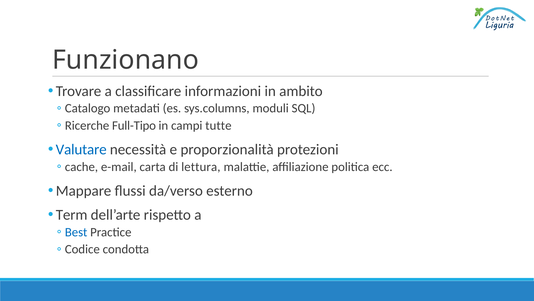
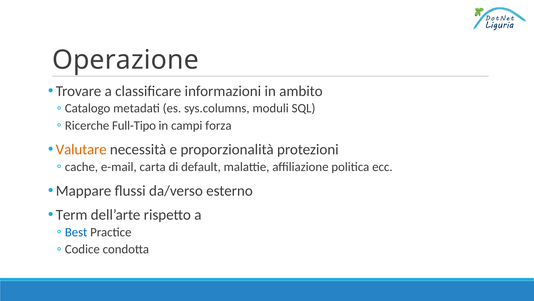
Funzionano: Funzionano -> Operazione (125, 60)
tutte: tutte -> forza (218, 125)
Valutare colour: blue -> orange (81, 149)
lettura: lettura -> default (201, 166)
